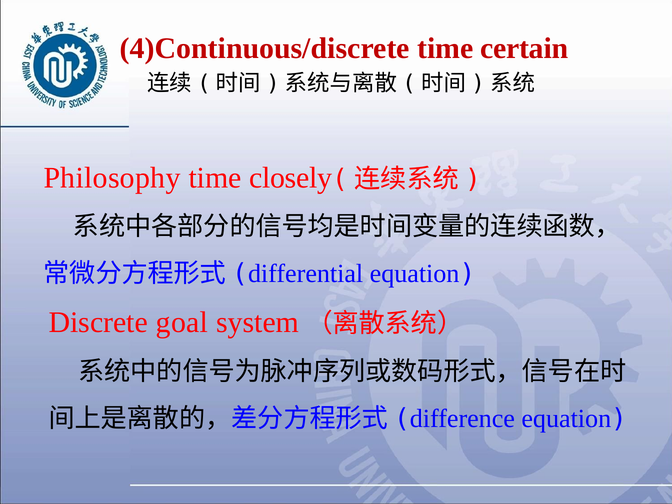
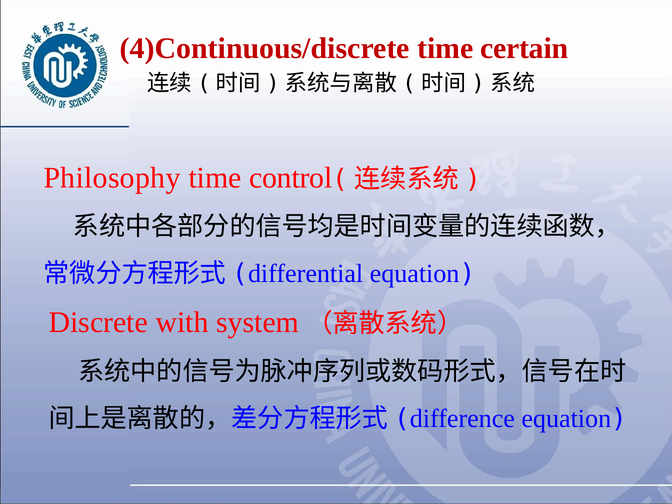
closely: closely -> control (291, 178)
goal: goal -> with (182, 322)
